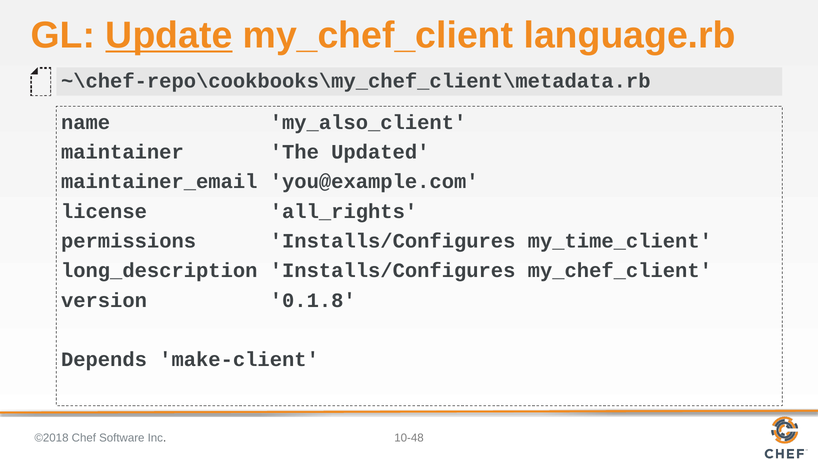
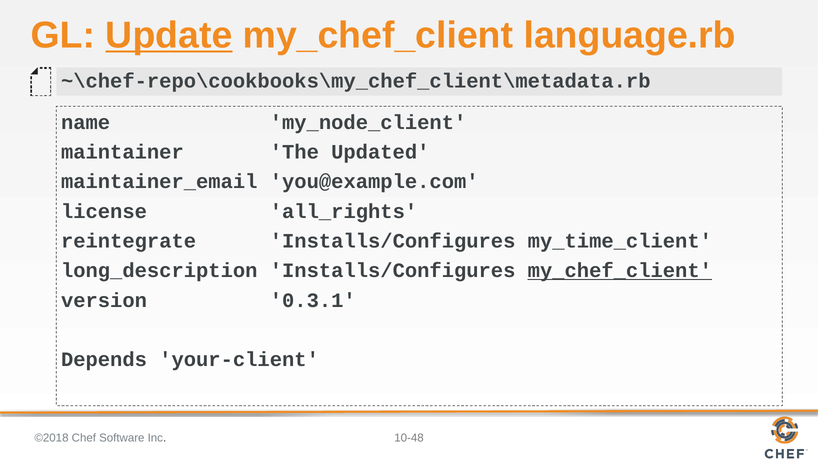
my_also_client: my_also_client -> my_node_client (368, 122)
permissions: permissions -> reintegrate (129, 241)
my_chef_client underline: none -> present (620, 271)
0.1.8: 0.1.8 -> 0.3.1 (313, 300)
make-client: make-client -> your-client (239, 360)
